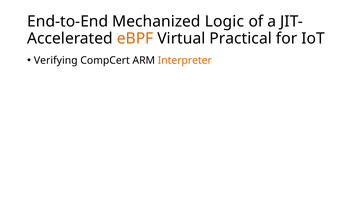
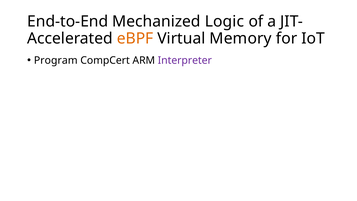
Practical: Practical -> Memory (241, 38)
Verifying: Verifying -> Program (56, 60)
Interpreter colour: orange -> purple (185, 60)
